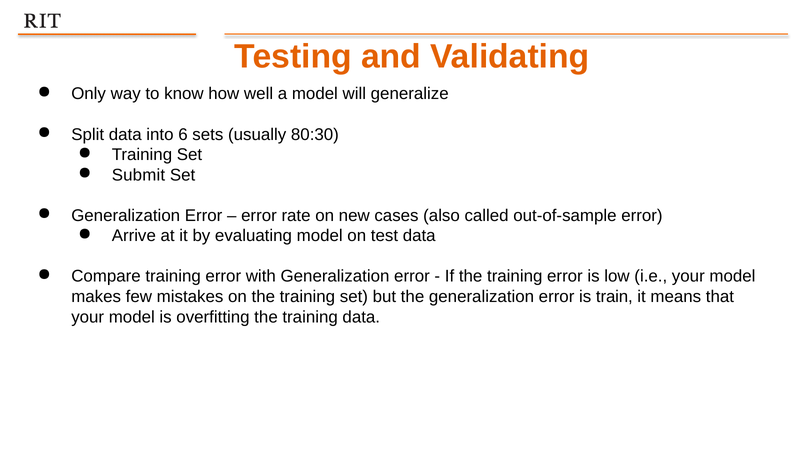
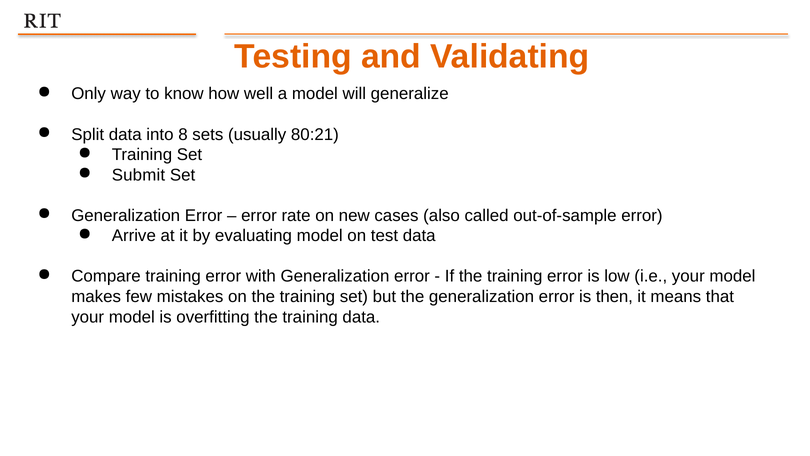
6: 6 -> 8 (183, 134)
80:30: 80:30 -> 80:21 (315, 134)
train: train -> then (614, 296)
